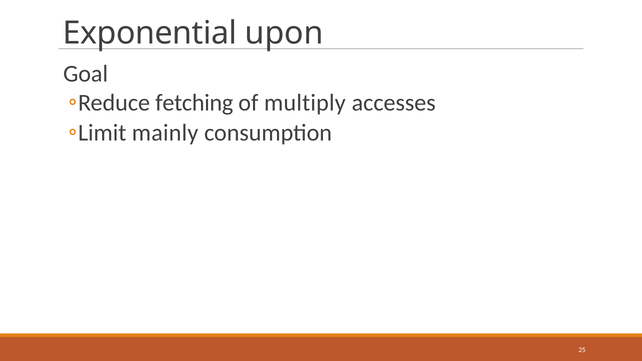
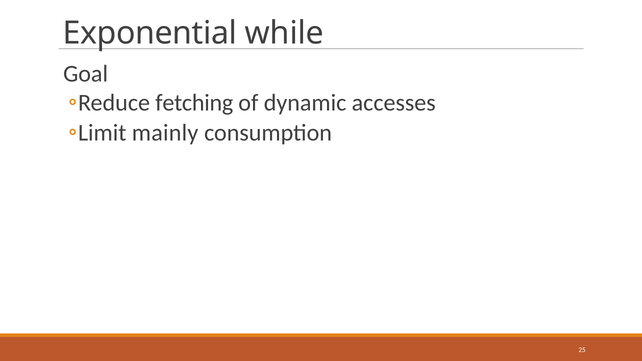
upon: upon -> while (284, 33)
multiply: multiply -> dynamic (305, 103)
